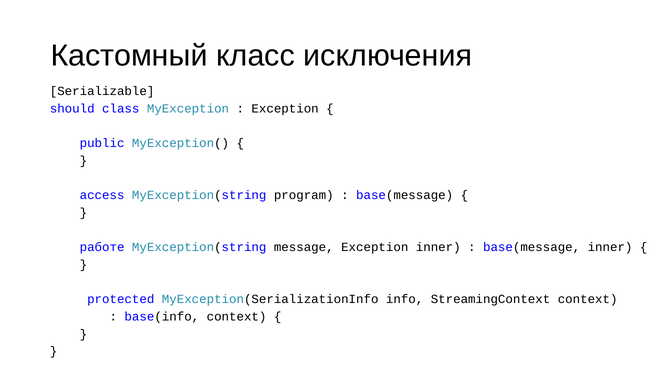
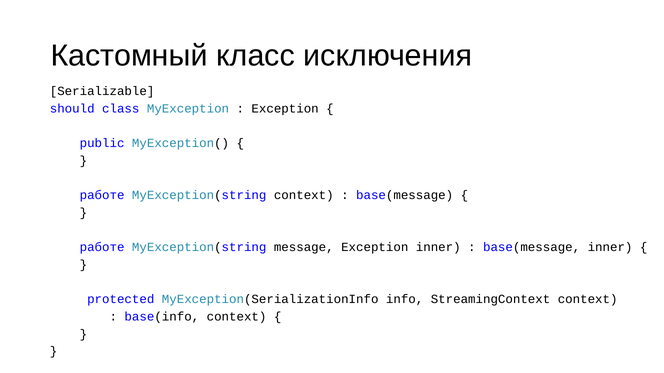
access: access -> работе (102, 195)
MyException(string program: program -> context (304, 195)
